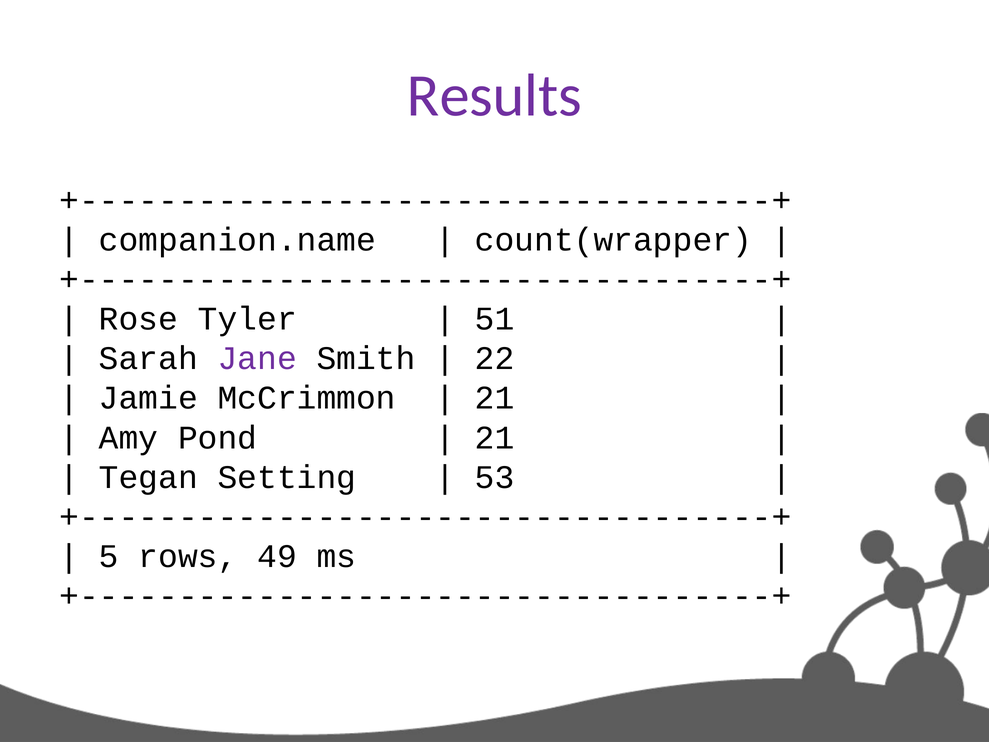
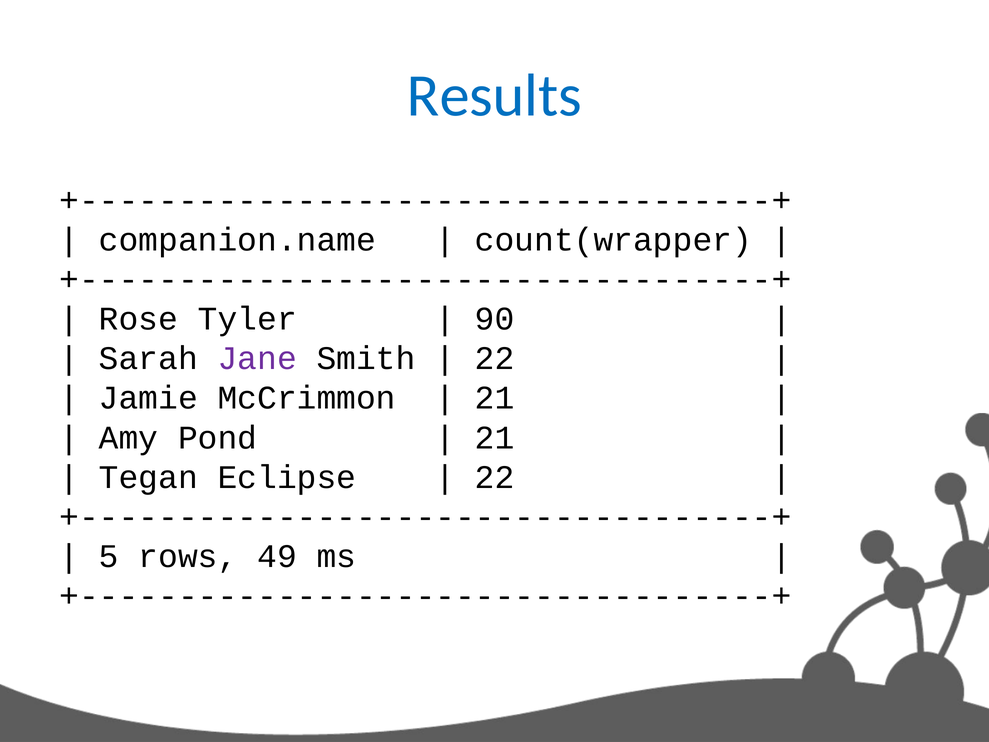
Results colour: purple -> blue (494, 96)
51: 51 -> 90 (495, 319)
Setting: Setting -> Eclipse (287, 477)
53: 53 -> 22 (495, 477)
